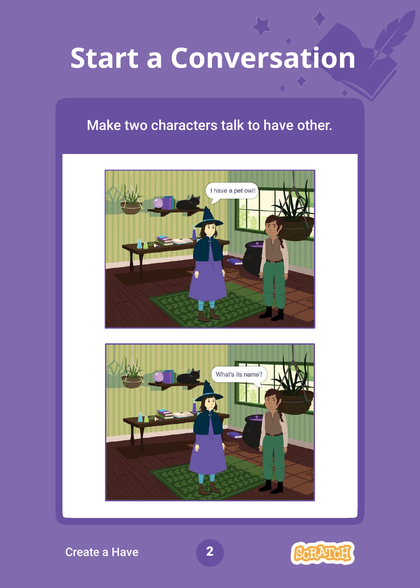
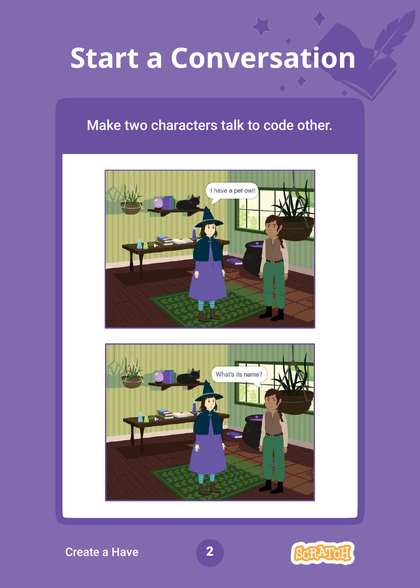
to have: have -> code (279, 125)
